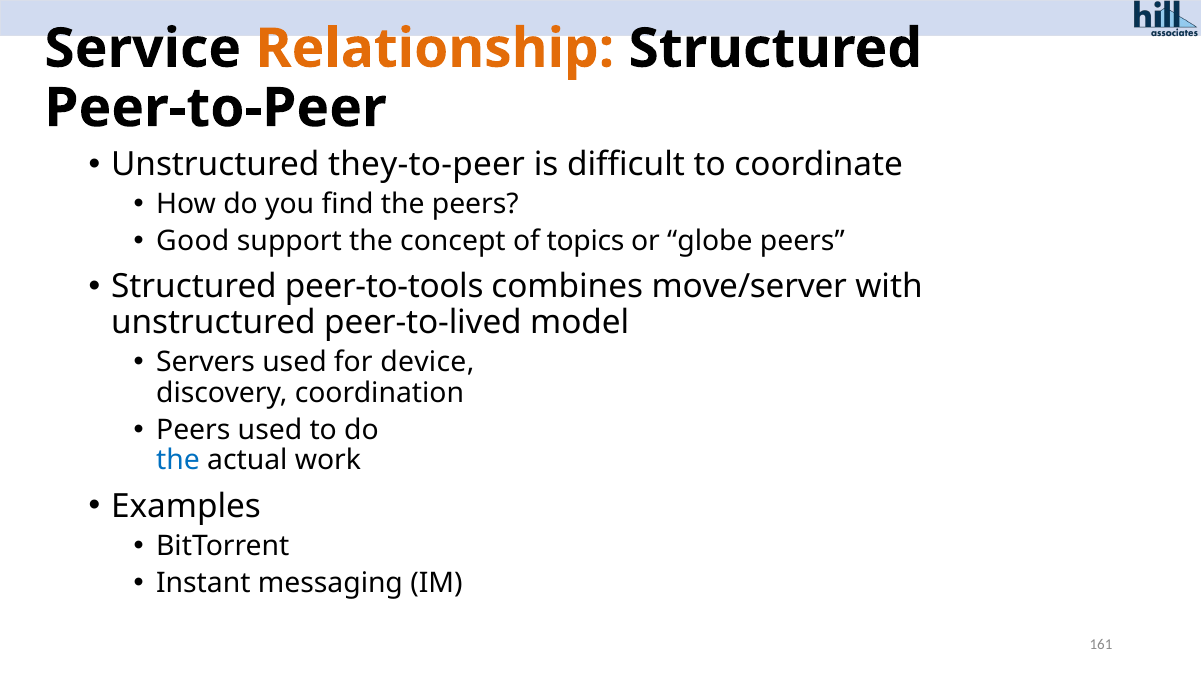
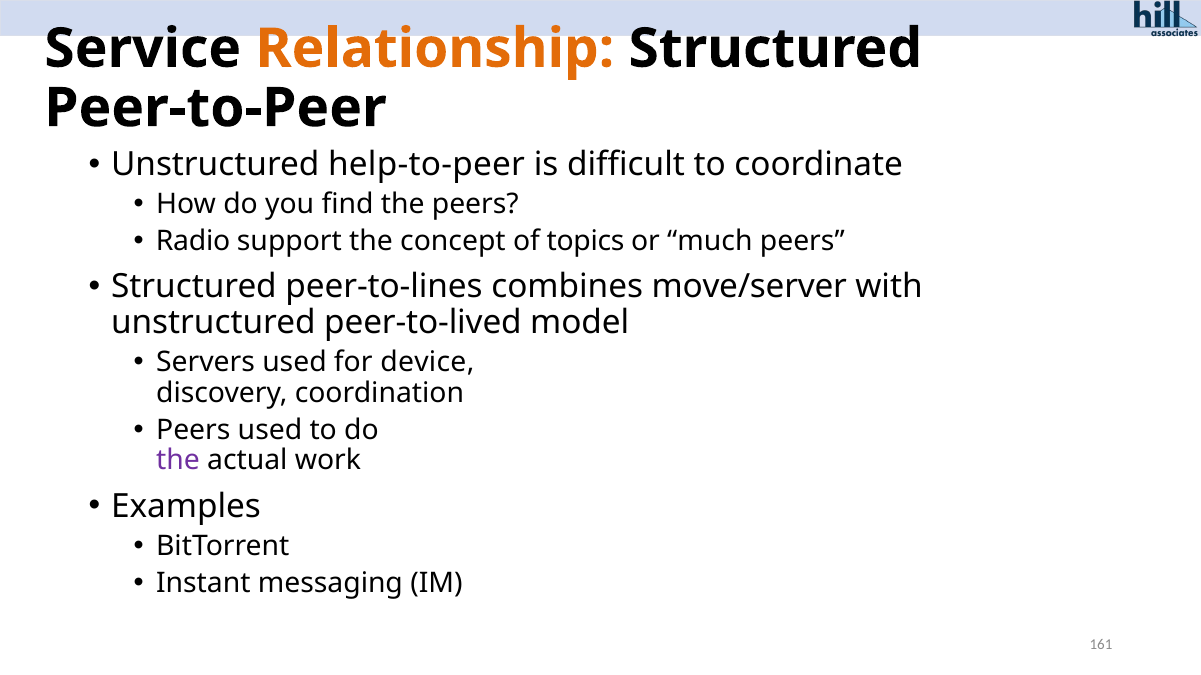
they-to-peer: they-to-peer -> help-to-peer (427, 165)
Good: Good -> Radio (193, 241)
globe: globe -> much (710, 241)
peer-to-tools: peer-to-tools -> peer-to-lines (384, 287)
the colour: blue -> purple (178, 461)
